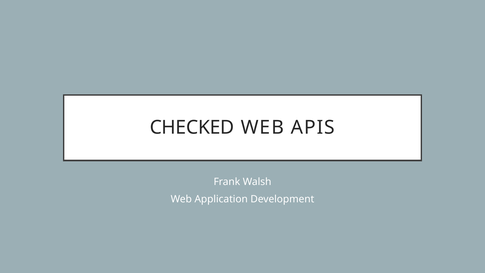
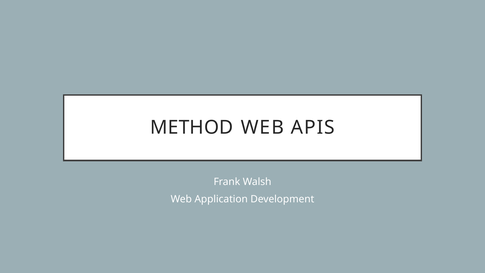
CHECKED: CHECKED -> METHOD (192, 128)
